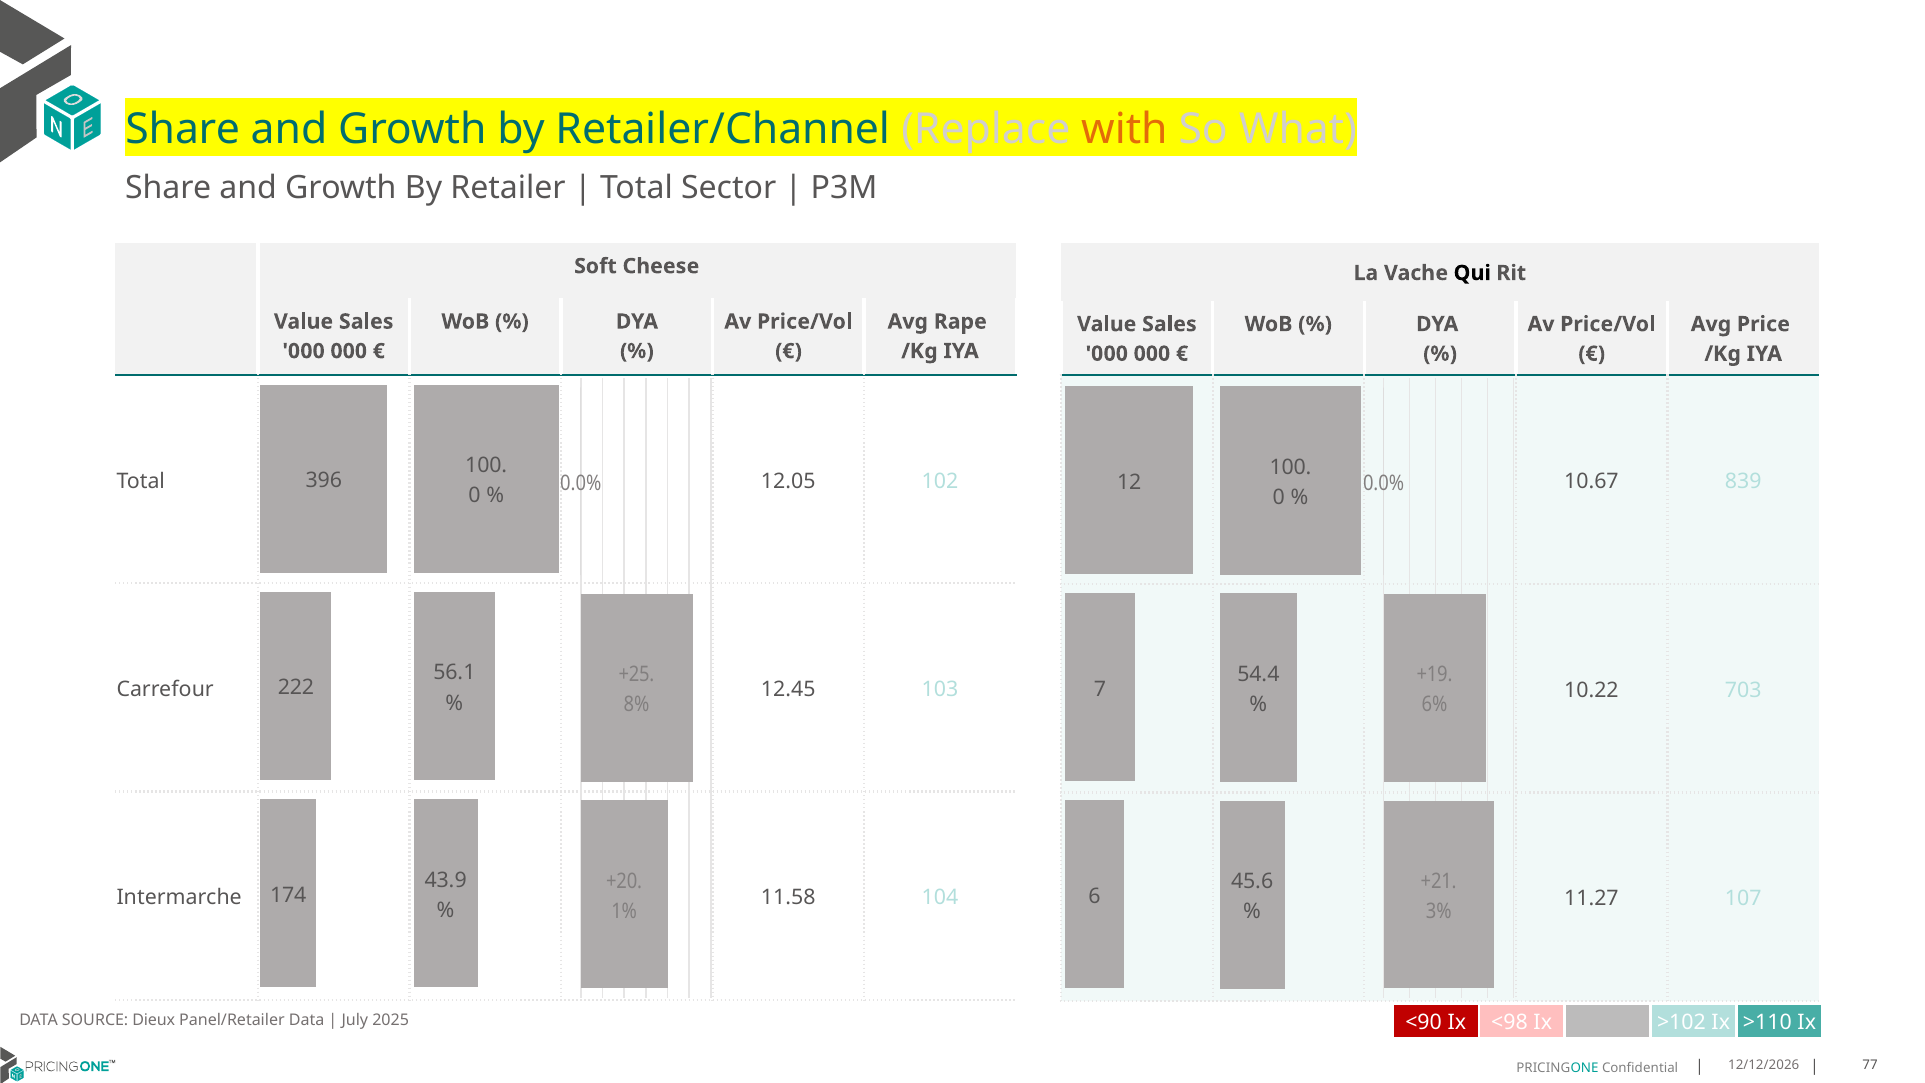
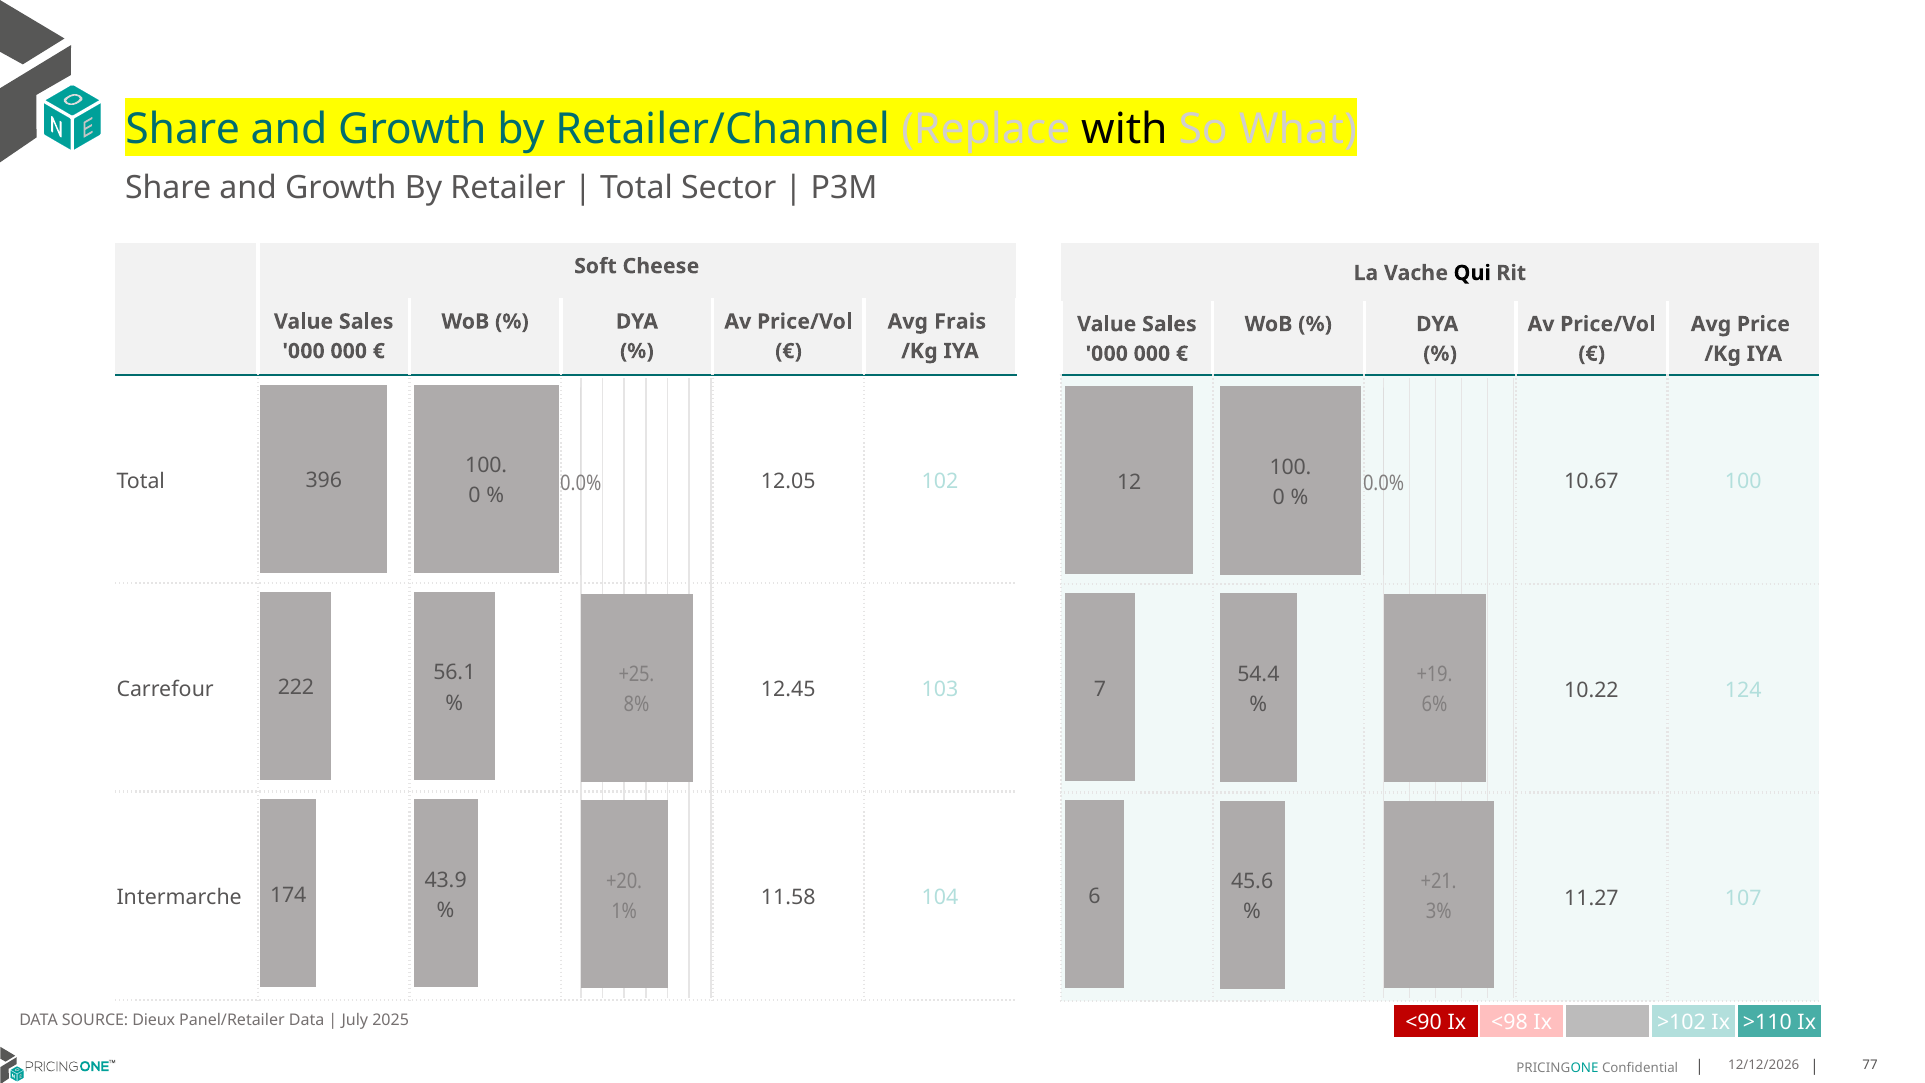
with colour: orange -> black (1124, 129)
Rape: Rape -> Frais (960, 322)
10.67 839: 839 -> 100 (1743, 482)
703: 703 -> 124 (1743, 690)
